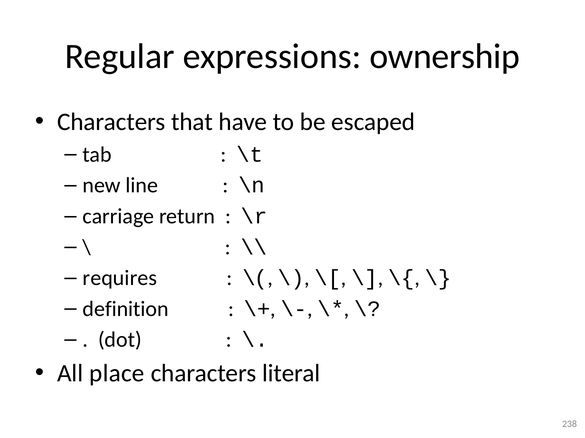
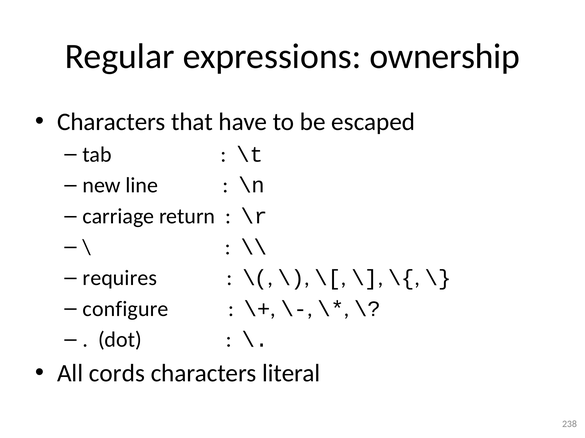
definition: definition -> configure (126, 309)
place: place -> cords (117, 374)
